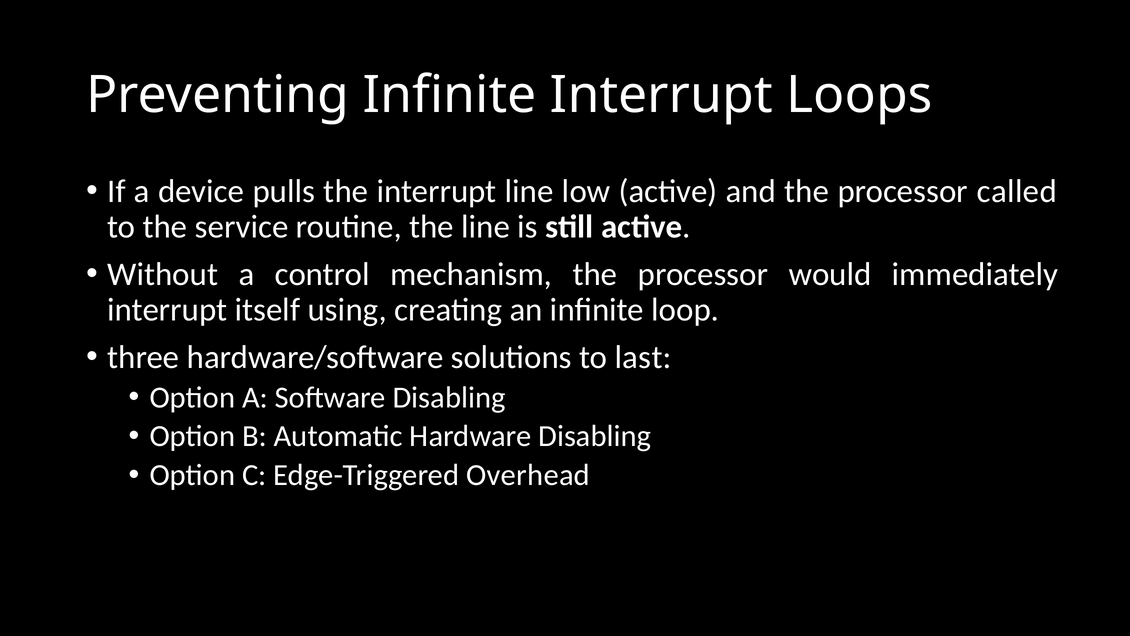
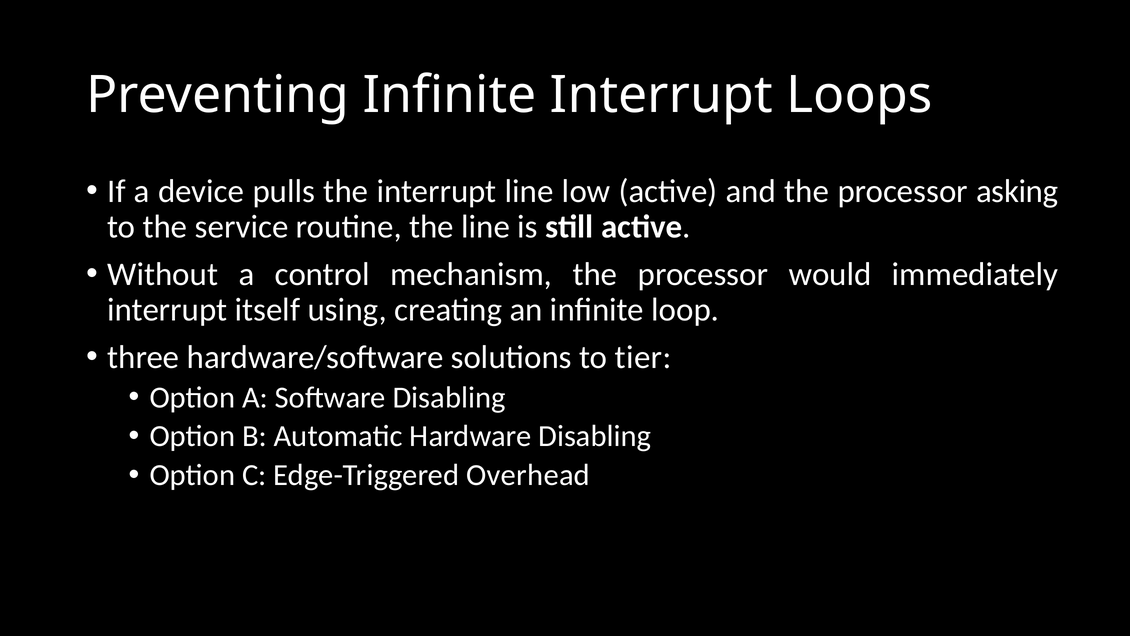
called: called -> asking (1017, 191)
last: last -> tier (643, 357)
